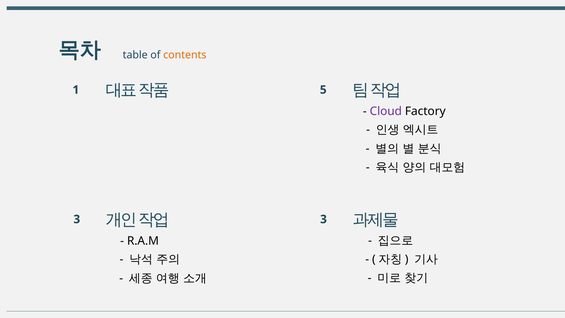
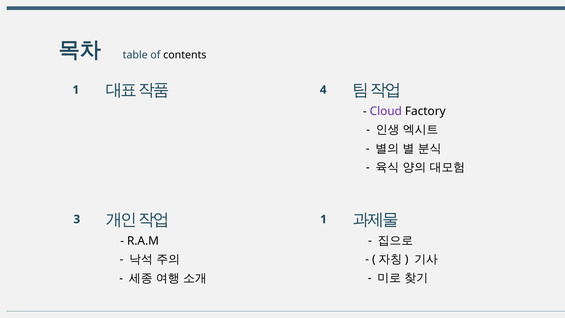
contents colour: orange -> black (185, 55)
5: 5 -> 4 (323, 90)
3: 3 -> 1 (324, 219)
